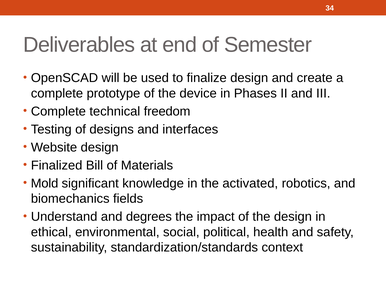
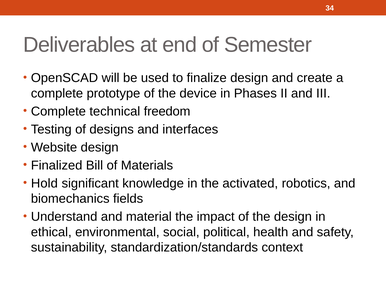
Mold: Mold -> Hold (44, 184)
degrees: degrees -> material (149, 217)
